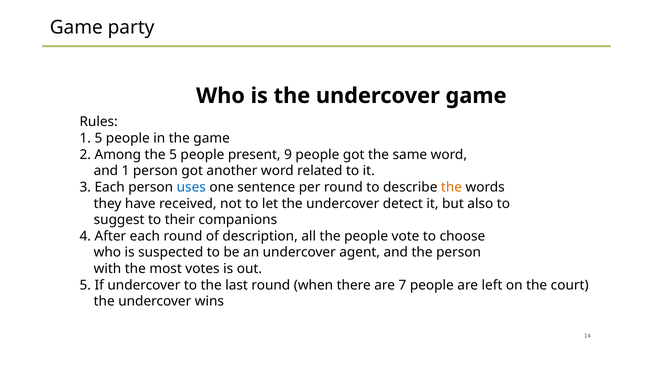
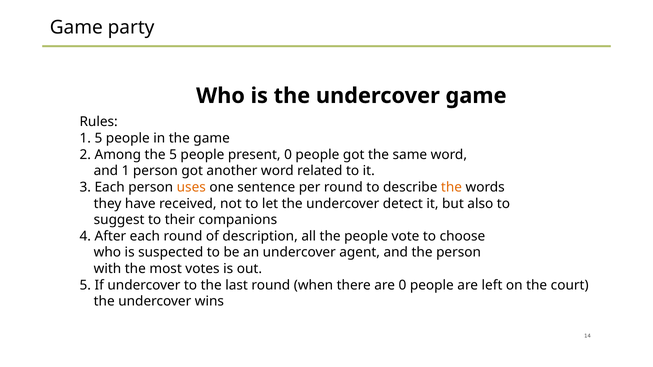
present 9: 9 -> 0 (288, 155)
uses colour: blue -> orange (191, 187)
are 7: 7 -> 0 (402, 285)
